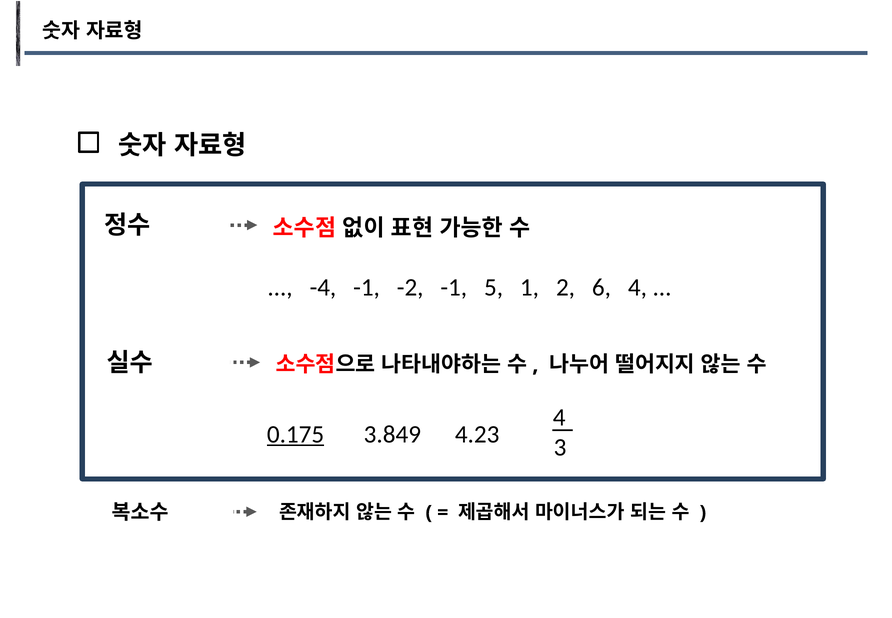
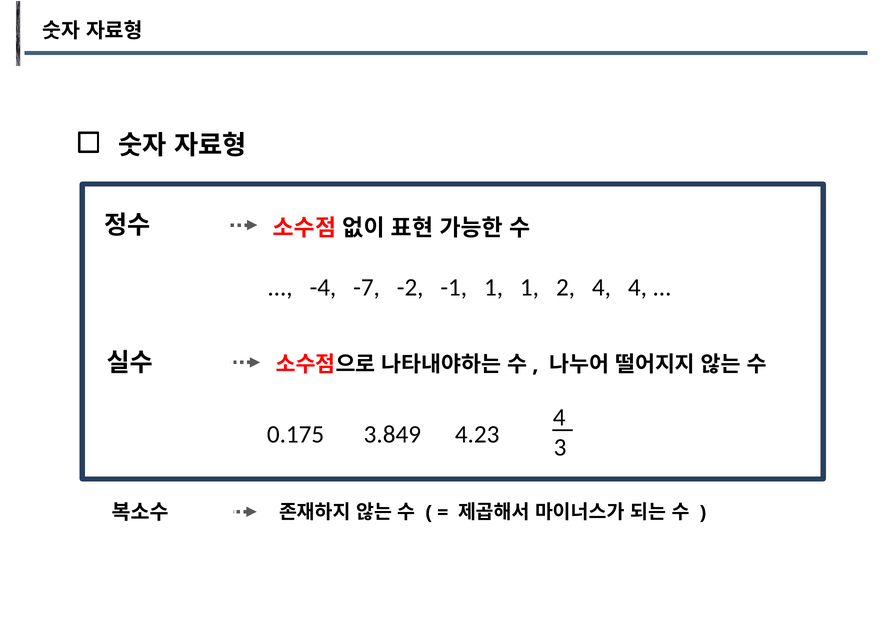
-4 -1: -1 -> -7 (367, 287)
-1 5: 5 -> 1 (494, 287)
2 6: 6 -> 4 (601, 287)
0.175 underline: present -> none (296, 434)
